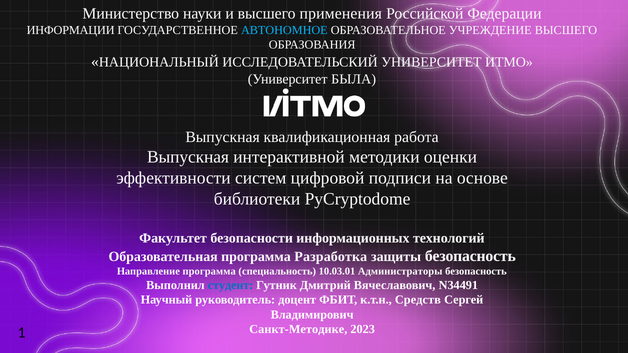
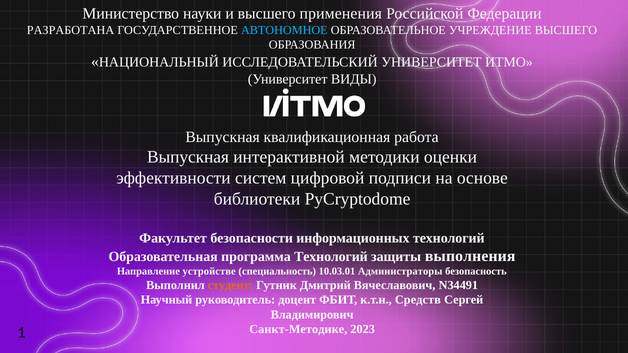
ИНФОРМАЦИИ: ИНФОРМАЦИИ -> РАЗРАБОТАНА (71, 30)
БЫЛА: БЫЛА -> ВИДЫ (354, 79)
программа Разработка: Разработка -> Технологий (331, 257)
защиты безопасность: безопасность -> выполнения (470, 256)
Направление программа: программа -> устройстве (209, 272)
студент colour: blue -> orange (231, 285)
